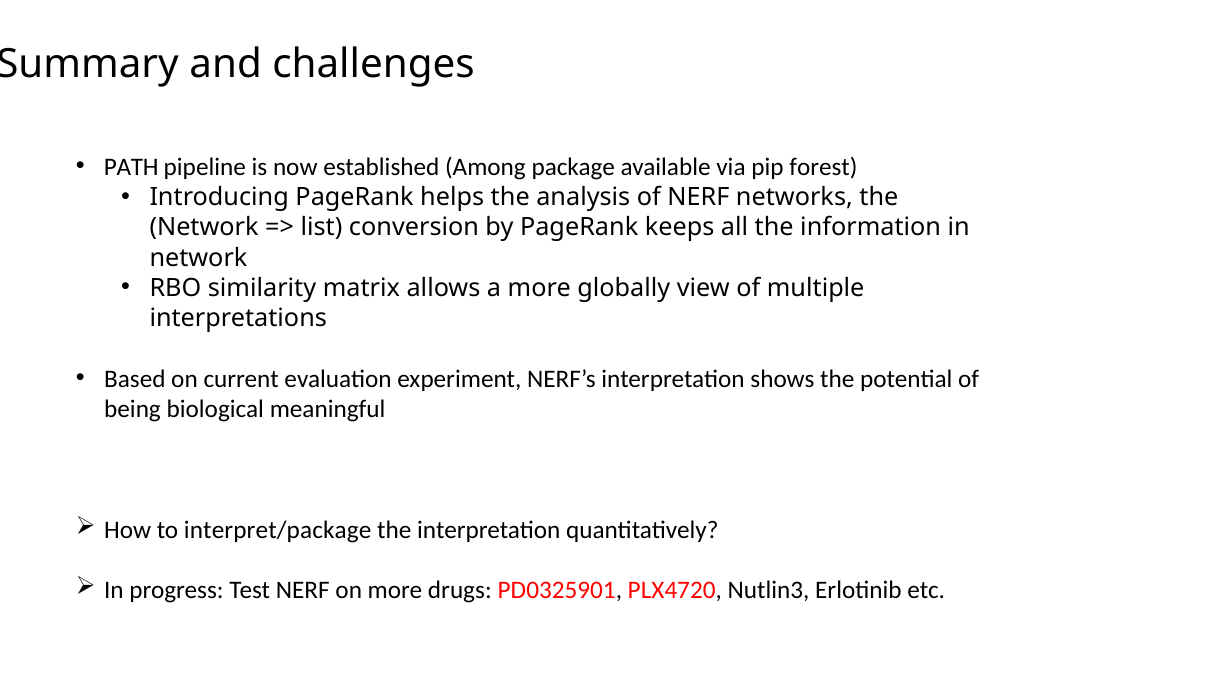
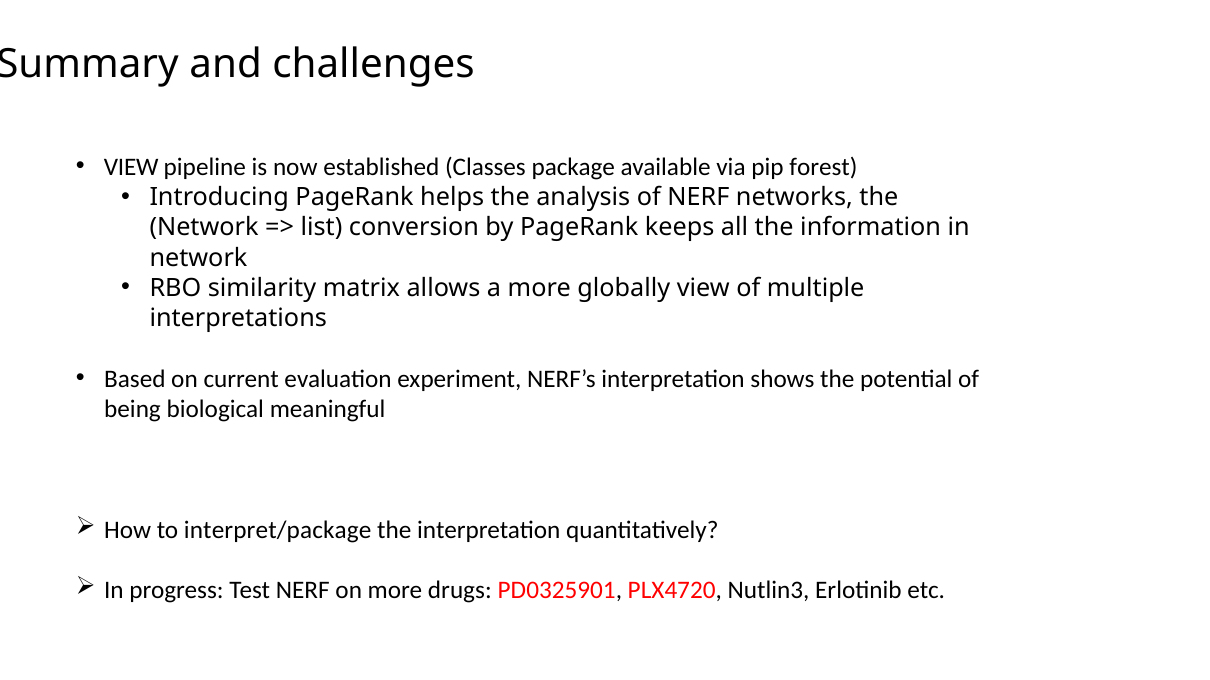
PATH: PATH -> VIEW (131, 167)
Among: Among -> Classes (485, 167)
